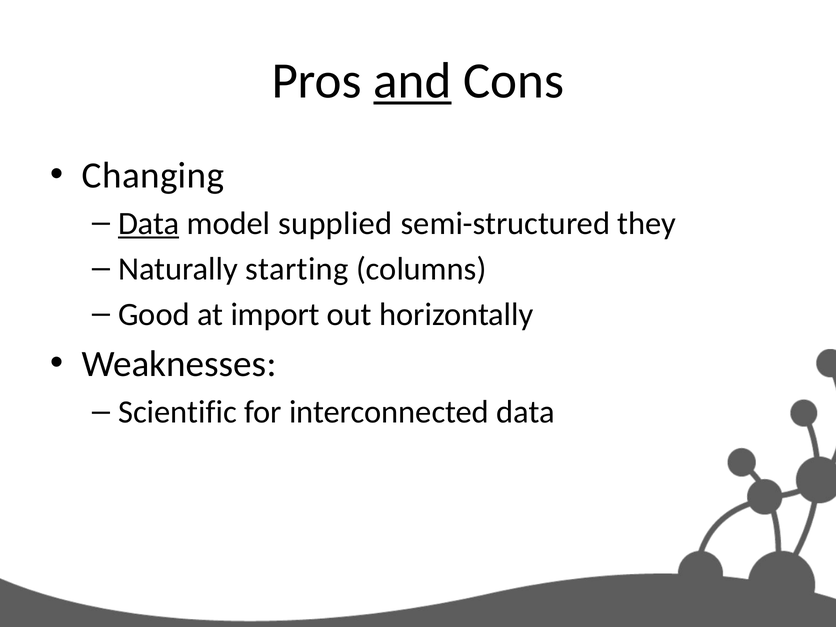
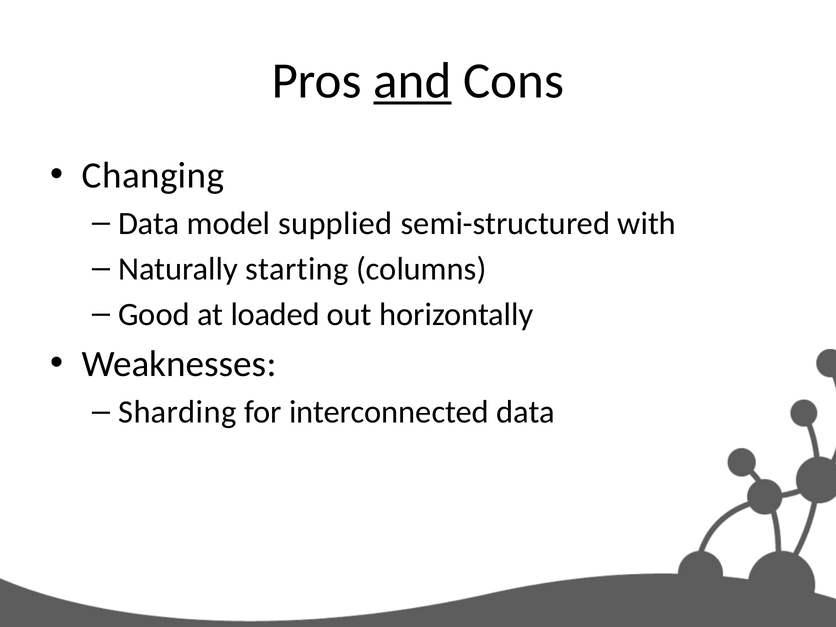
Data underline: present -> none (149, 223)
they: they -> with (647, 223)
import: import -> loaded (275, 314)
Scientific: Scientific -> Sharding (177, 412)
